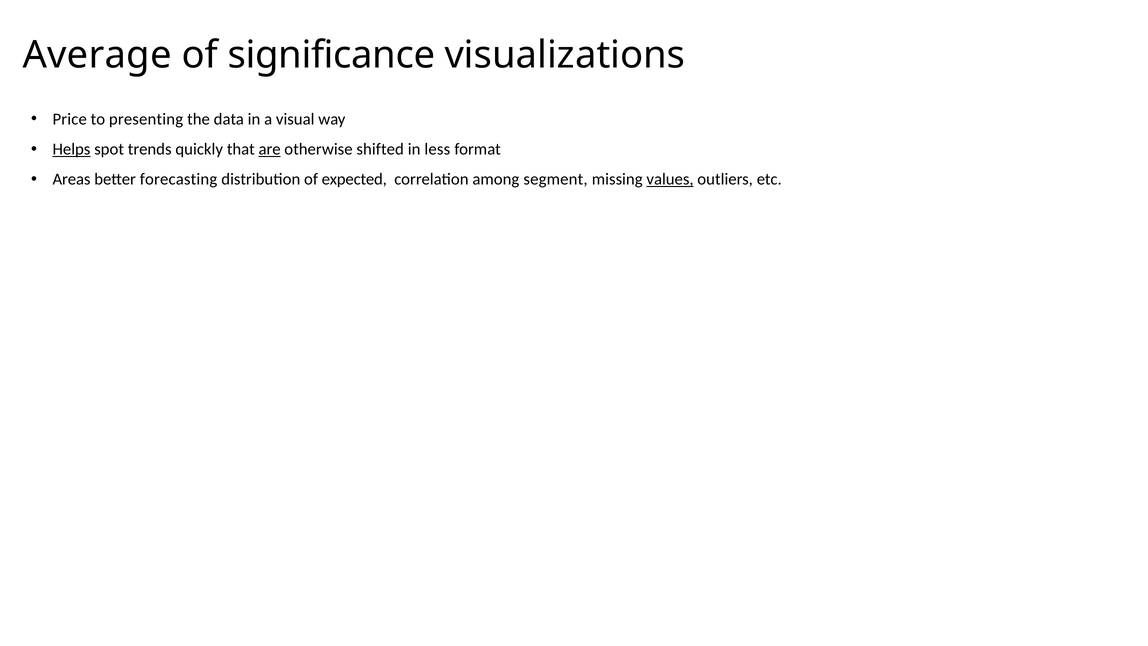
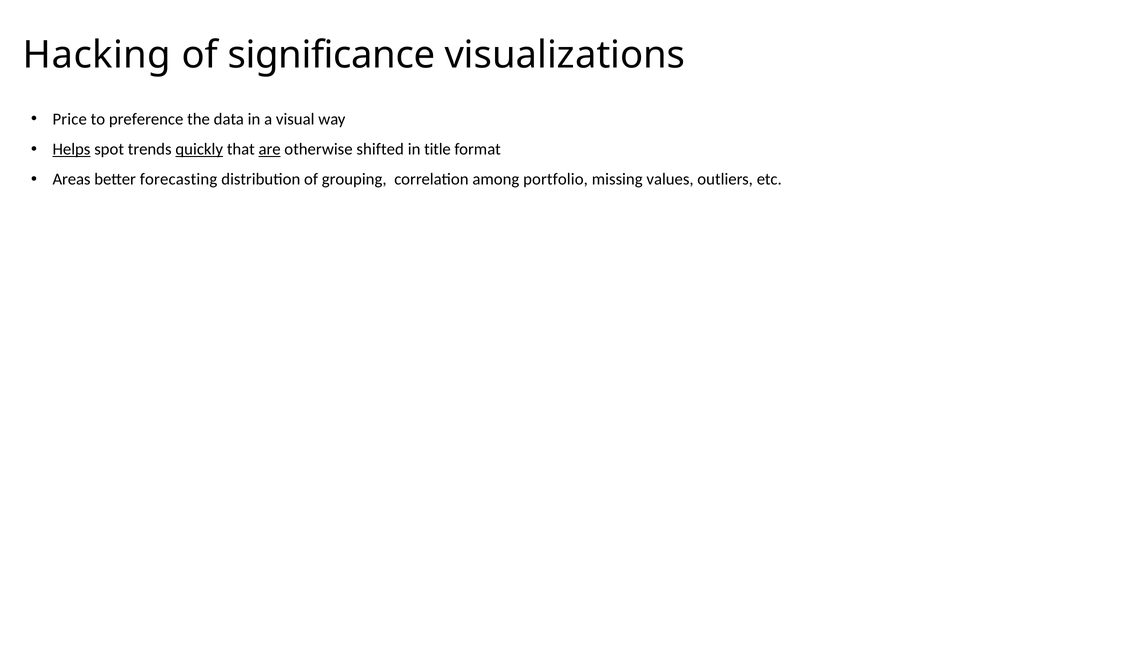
Average: Average -> Hacking (97, 55)
presenting: presenting -> preference (146, 119)
quickly underline: none -> present (199, 149)
less: less -> title (438, 149)
expected: expected -> grouping (354, 179)
segment: segment -> portfolio (556, 179)
values underline: present -> none (670, 179)
